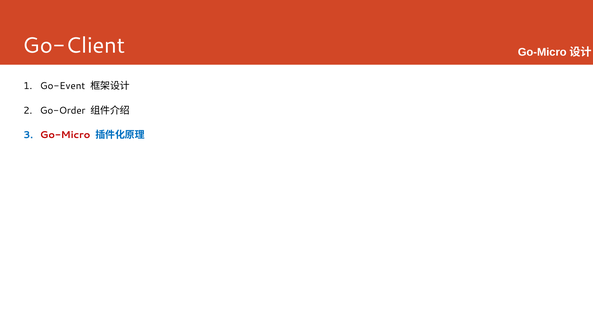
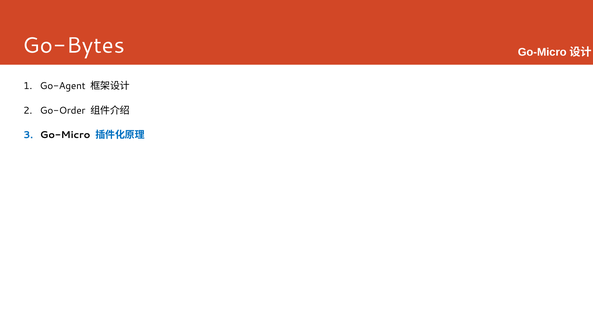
Go-Client: Go-Client -> Go-Bytes (74, 46)
Go-Event: Go-Event -> Go-Agent (63, 86)
Go-Micro colour: red -> black (65, 135)
